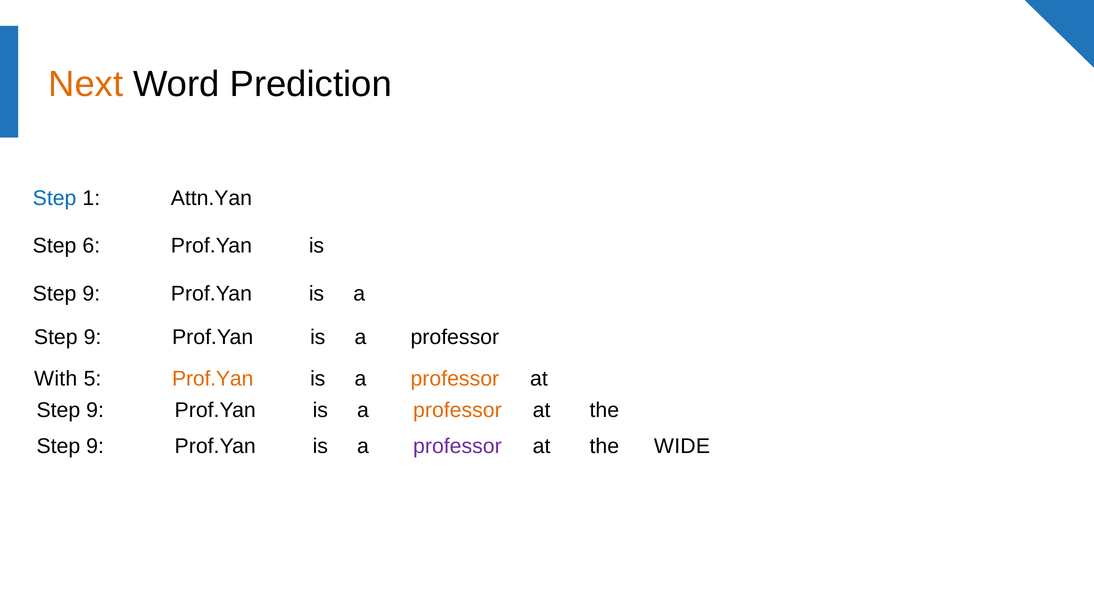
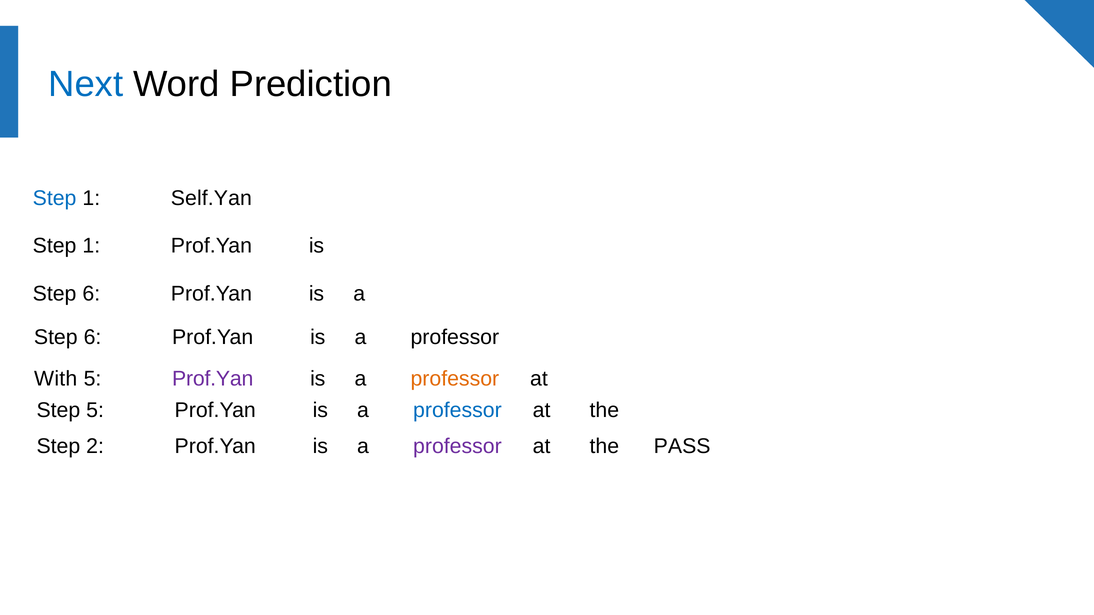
Next colour: orange -> blue (86, 84)
Attn.Yan: Attn.Yan -> Self.Yan (211, 198)
6: 6 -> 1 (91, 246)
9: 9 -> 6 (91, 294)
9: 9 -> 6 (93, 337)
Prof.Yan colour: orange -> purple (213, 379)
9: 9 -> 5 (95, 410)
professor colour: orange -> blue (457, 410)
9: 9 -> 2 (95, 447)
WIDE: WIDE -> PASS (682, 447)
